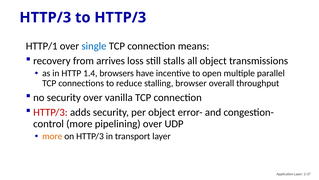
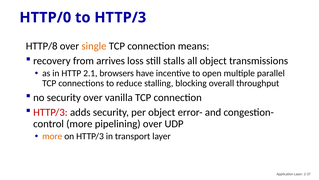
HTTP/3: HTTP/3 -> HTTP/0 (45, 17)
HTTP/1: HTTP/1 -> HTTP/8 (42, 46)
single colour: blue -> orange (94, 46)
1.4: 1.4 -> 2.1 (90, 73)
browser: browser -> blocking (191, 83)
